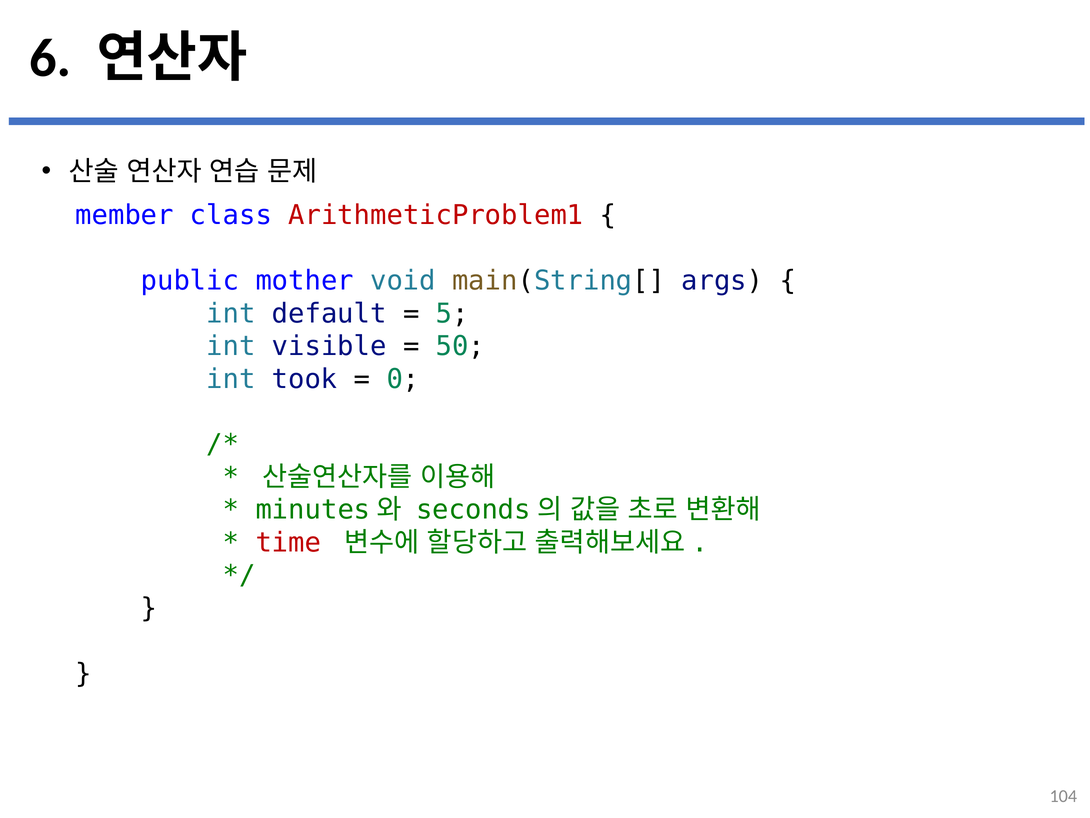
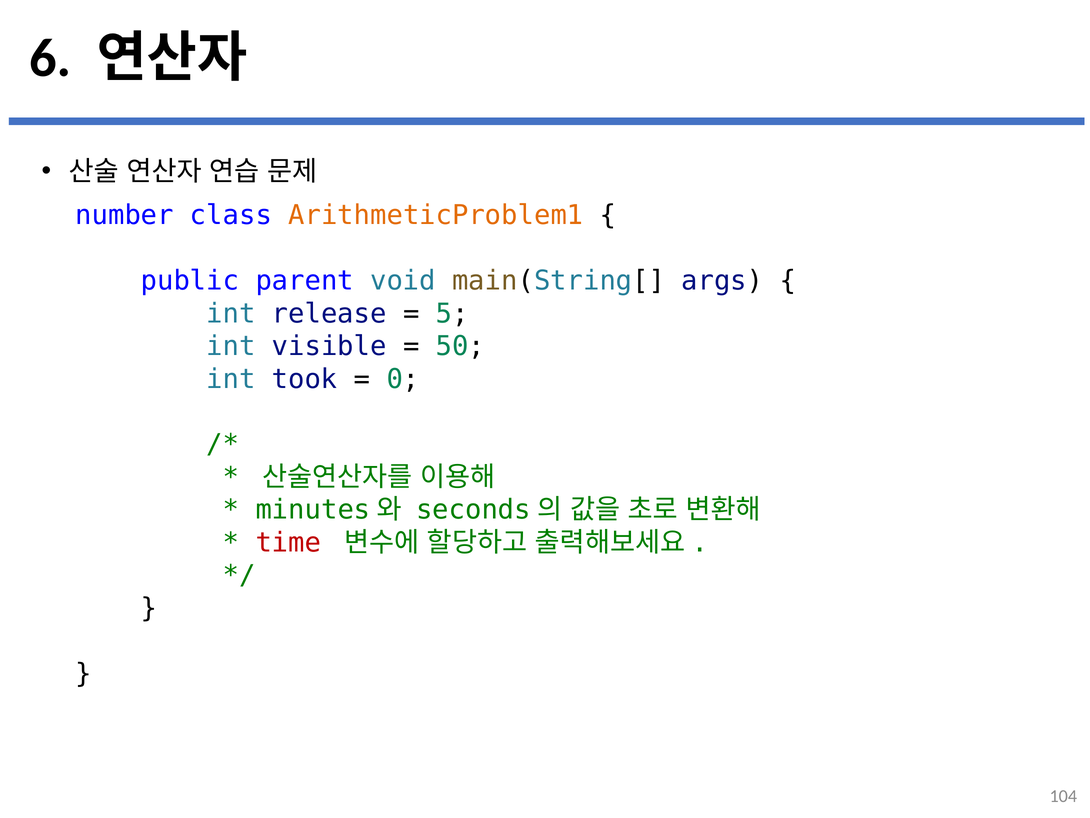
member: member -> number (125, 215)
ArithmeticProblem1 colour: red -> orange (436, 215)
mother: mother -> parent (305, 281)
default: default -> release (329, 313)
